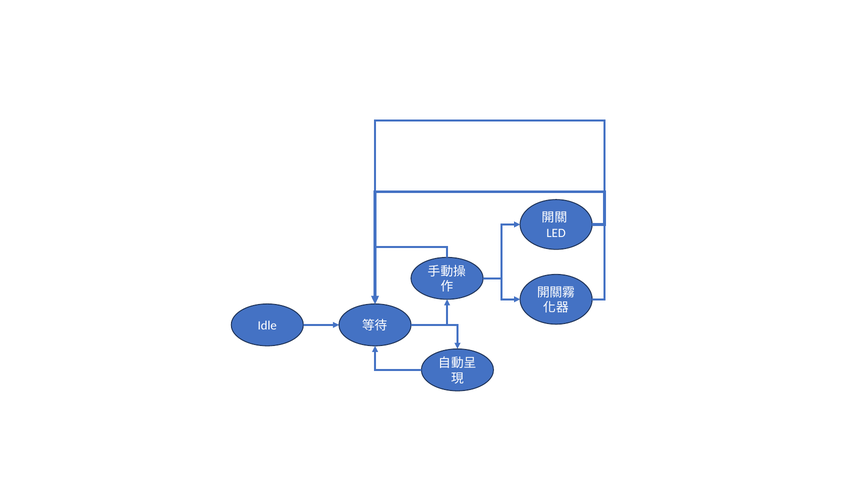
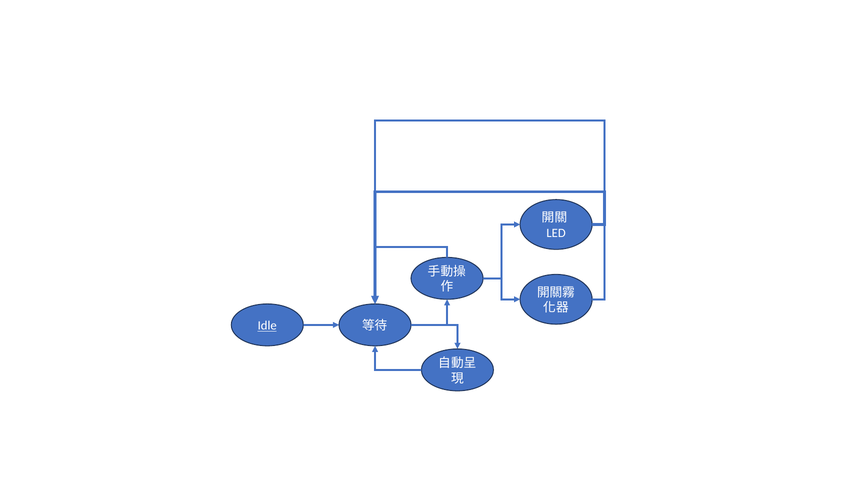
Idle underline: none -> present (267, 326)
